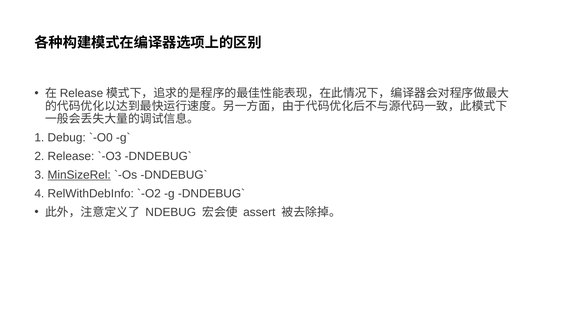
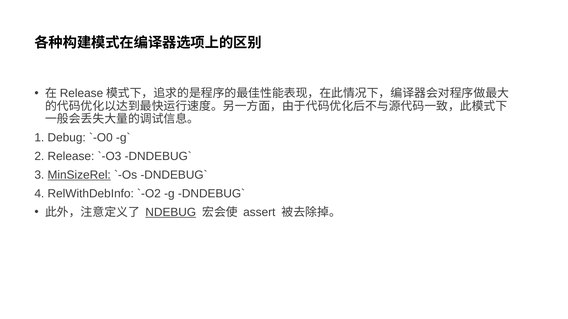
NDEBUG underline: none -> present (171, 213)
